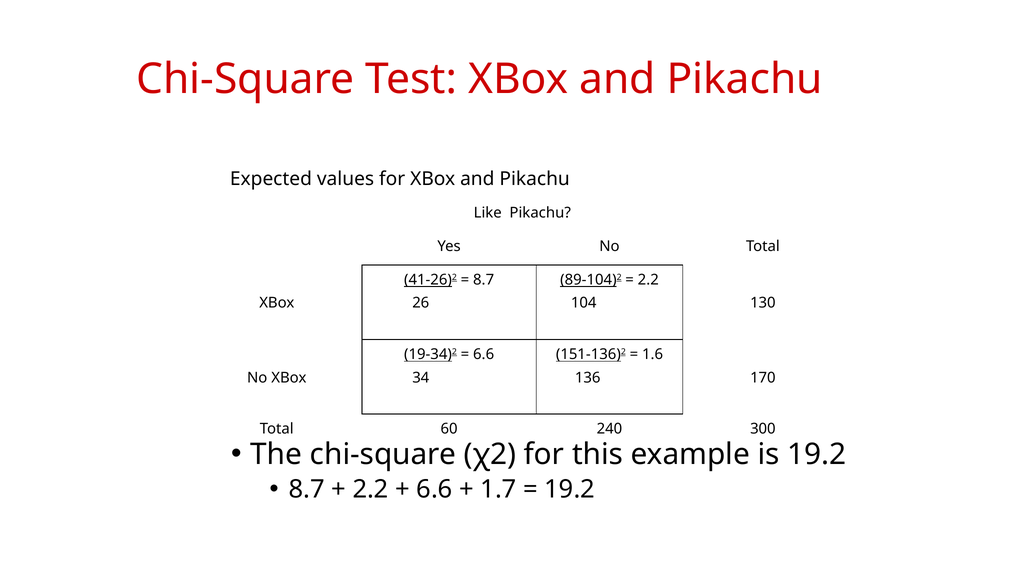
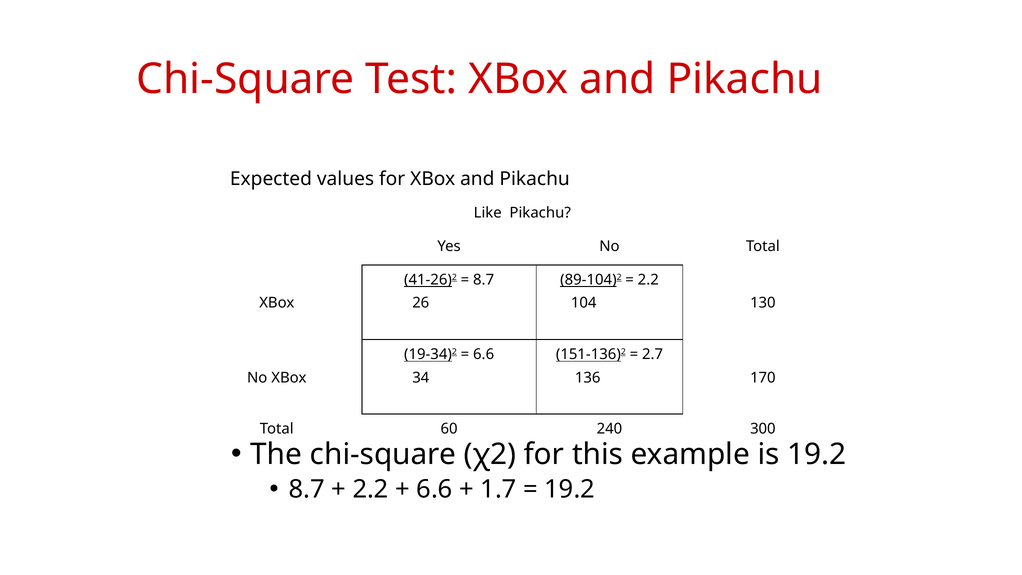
1.6: 1.6 -> 2.7 (653, 354)
